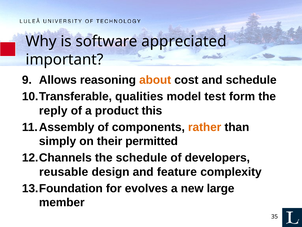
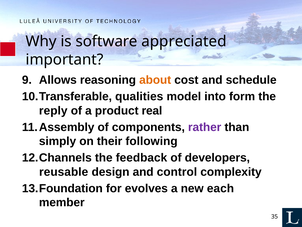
test: test -> into (215, 96)
this: this -> real (152, 110)
rather colour: orange -> purple (205, 127)
permitted: permitted -> following (152, 141)
the schedule: schedule -> feedback (141, 157)
feature: feature -> control (177, 172)
large: large -> each (220, 188)
